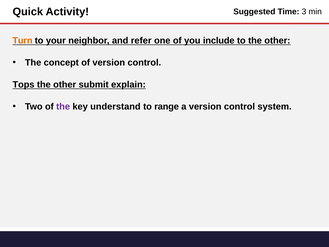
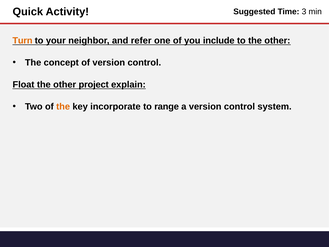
Tops: Tops -> Float (24, 85)
submit: submit -> project (94, 85)
the colour: purple -> orange (63, 106)
understand: understand -> incorporate (115, 106)
